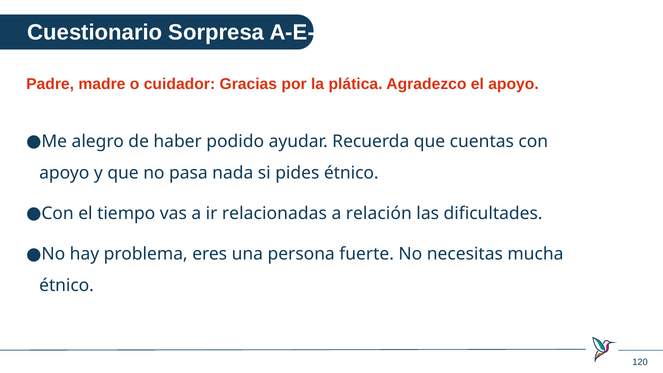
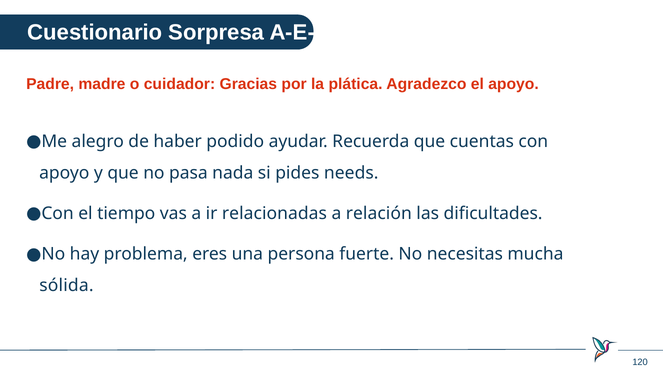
pides étnico: étnico -> needs (351, 173)
étnico: étnico -> sólida (66, 286)
